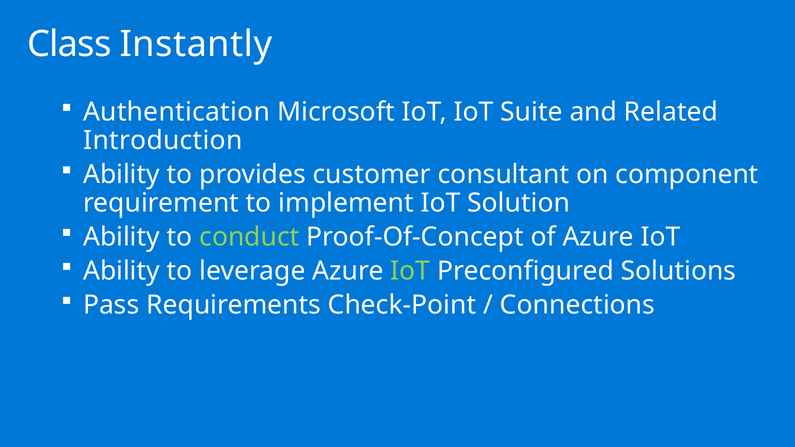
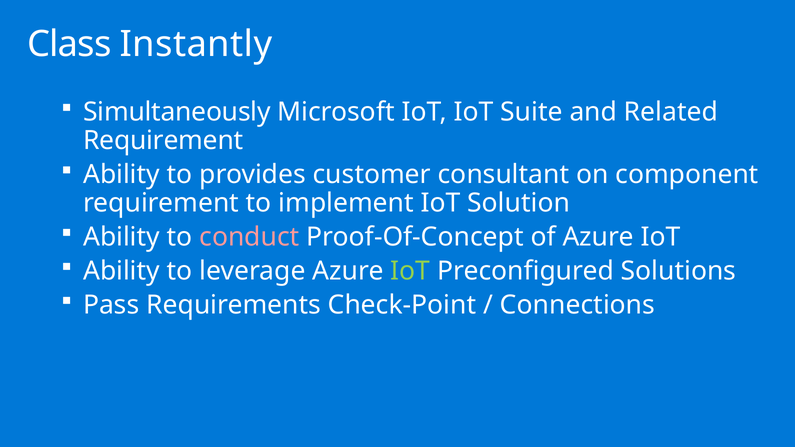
Authentication: Authentication -> Simultaneously (177, 112)
Introduction: Introduction -> Requirement (163, 141)
conduct colour: light green -> pink (249, 237)
